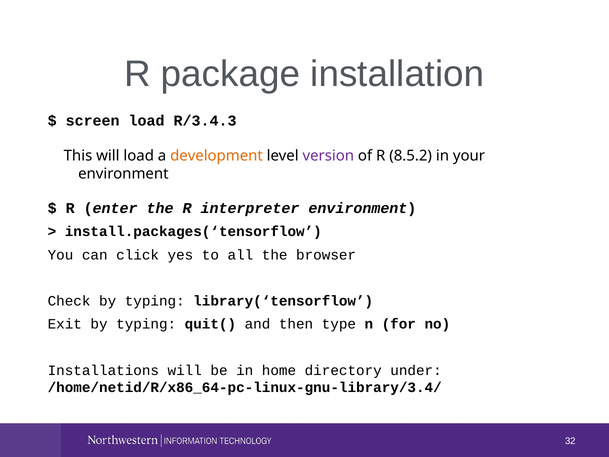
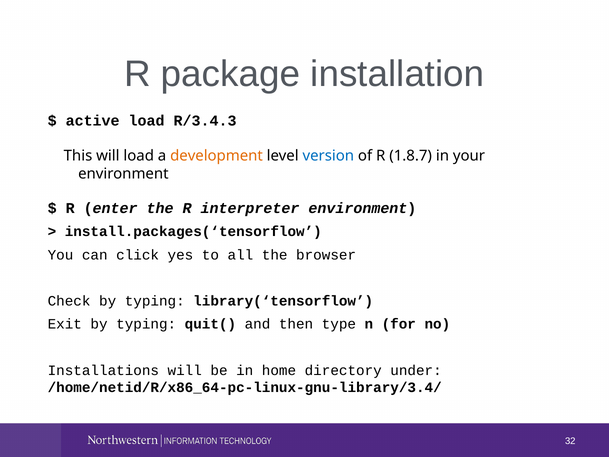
screen: screen -> active (93, 121)
version colour: purple -> blue (328, 156)
8.5.2: 8.5.2 -> 1.8.7 (411, 156)
